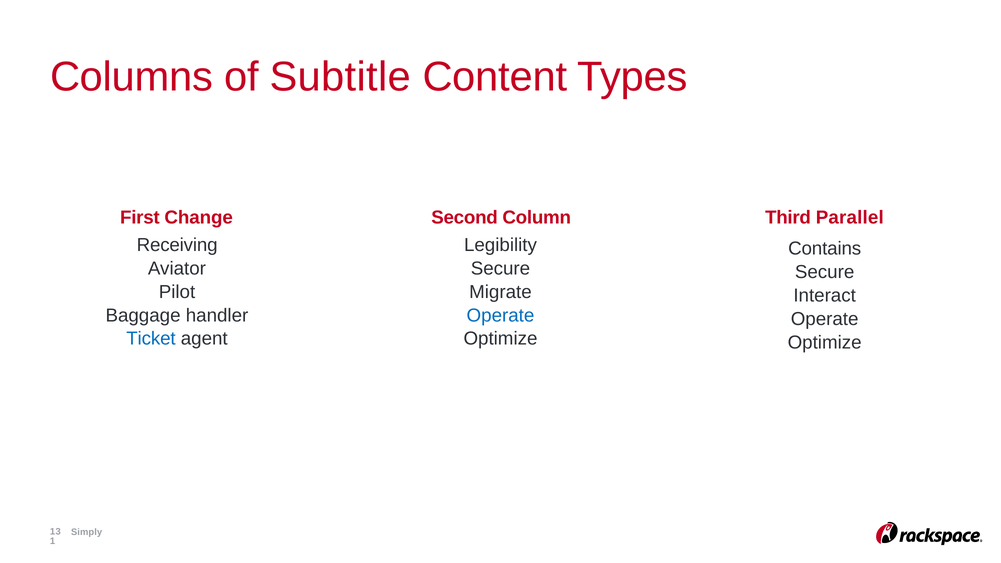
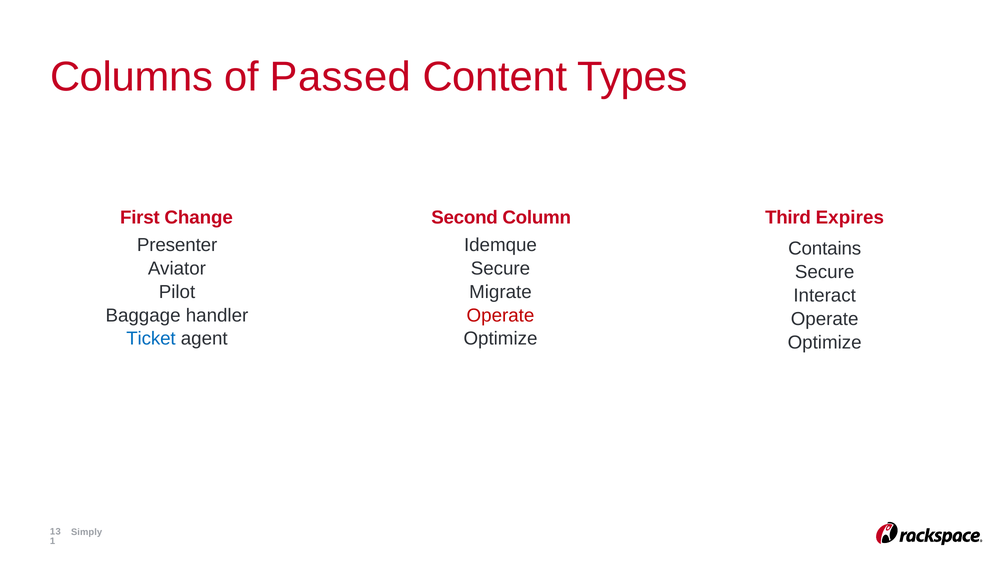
Subtitle: Subtitle -> Passed (340, 77)
Parallel: Parallel -> Expires (850, 218)
Receiving: Receiving -> Presenter (177, 245)
Legibility: Legibility -> Idemque (500, 245)
Operate colour: blue -> red (500, 315)
